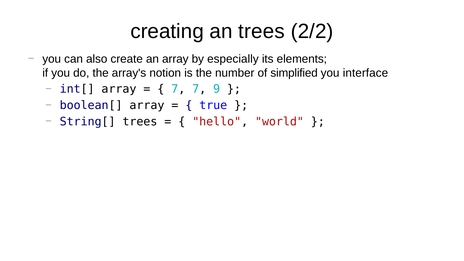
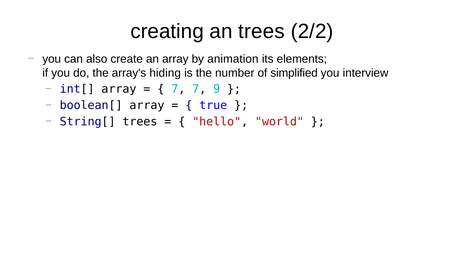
especially: especially -> animation (233, 59)
notion: notion -> hiding (165, 73)
interface: interface -> interview (366, 73)
